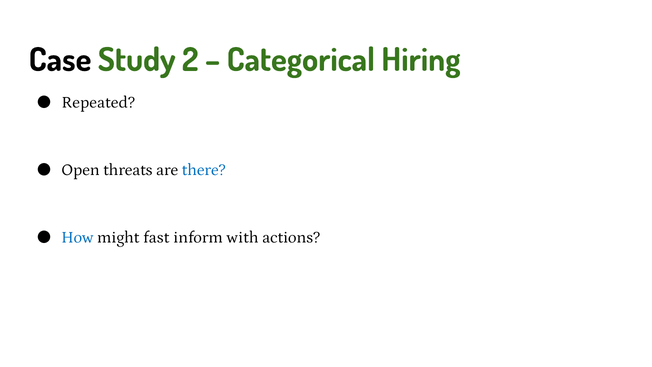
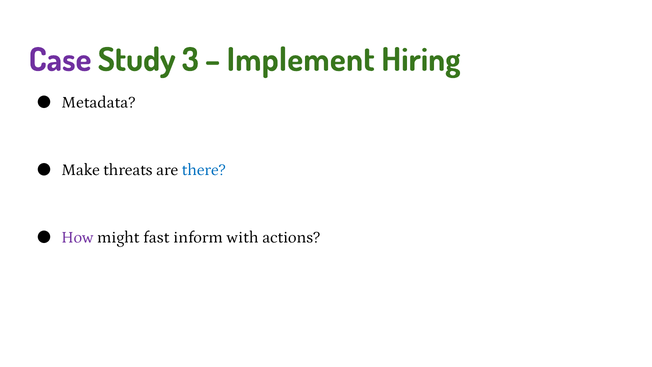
Case colour: black -> purple (60, 60)
2: 2 -> 3 (190, 60)
Categorical: Categorical -> Implement (301, 60)
Repeated: Repeated -> Metadata (98, 103)
Open: Open -> Make (81, 170)
How colour: blue -> purple (77, 237)
